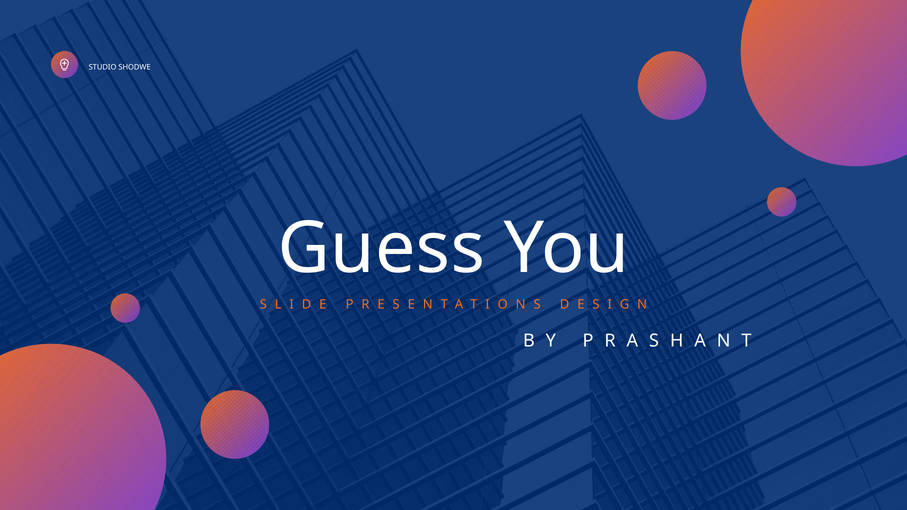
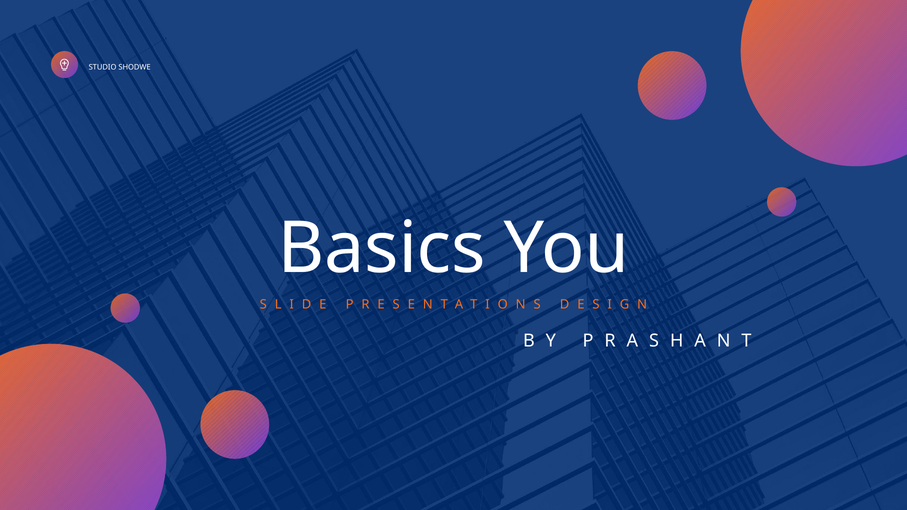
Guess: Guess -> Basics (382, 249)
